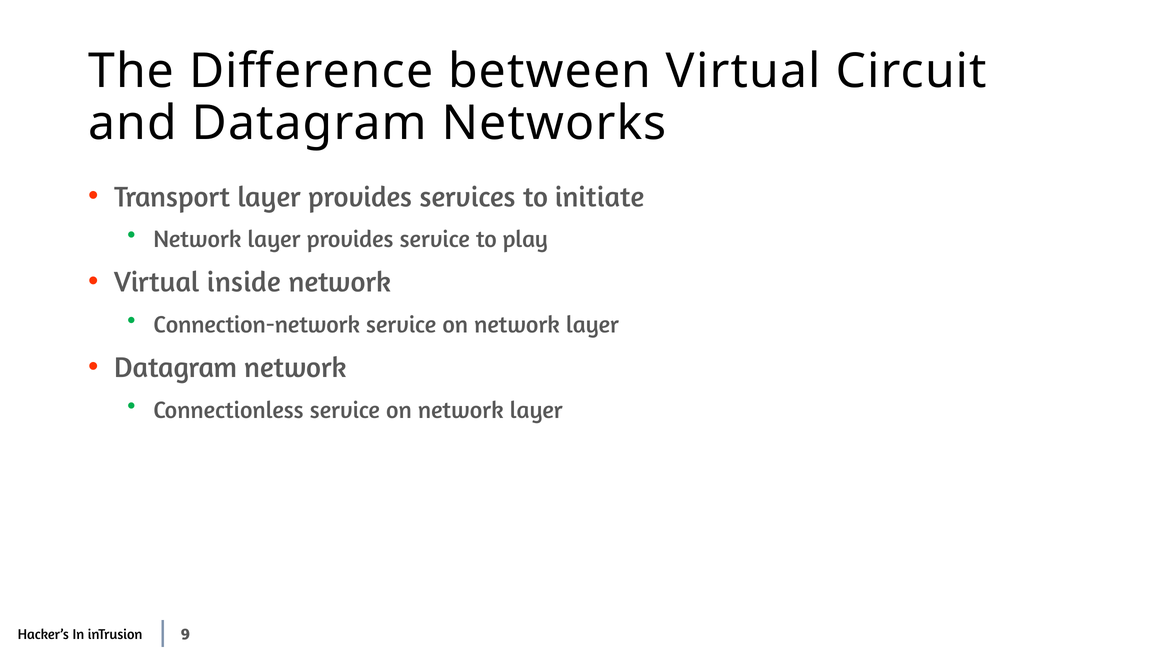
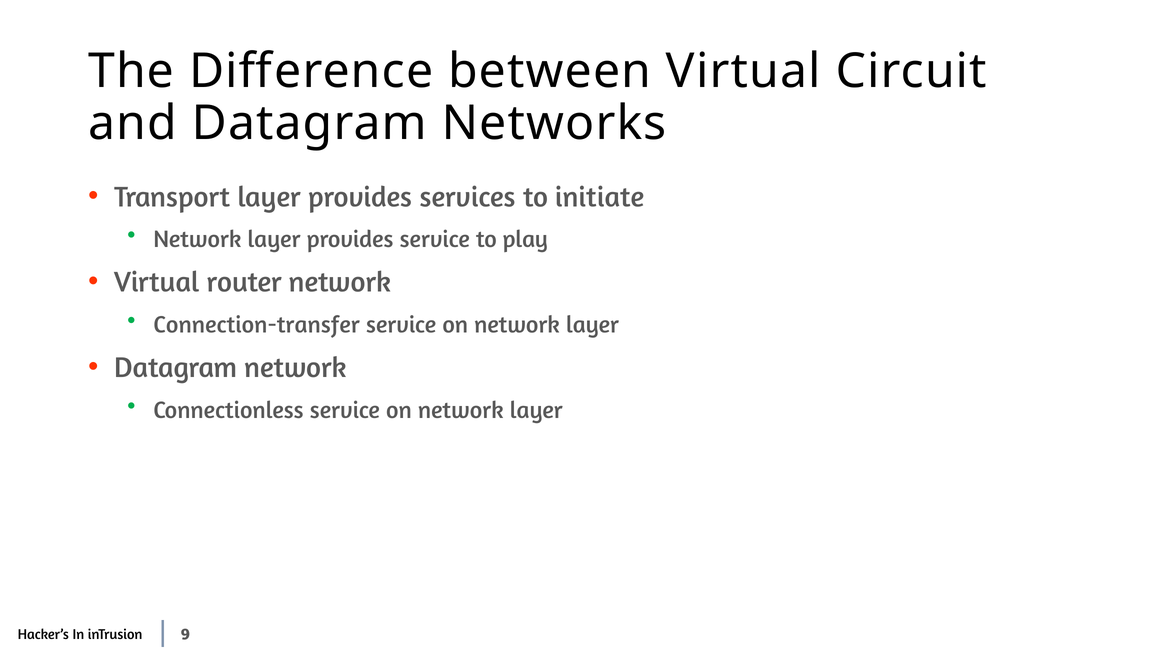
inside: inside -> router (244, 282)
Connection-network: Connection-network -> Connection-transfer (257, 325)
